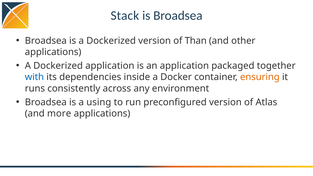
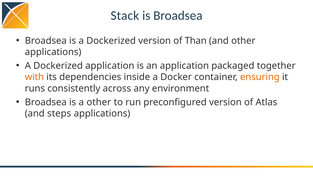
with colour: blue -> orange (34, 77)
a using: using -> other (99, 102)
more: more -> steps (59, 114)
